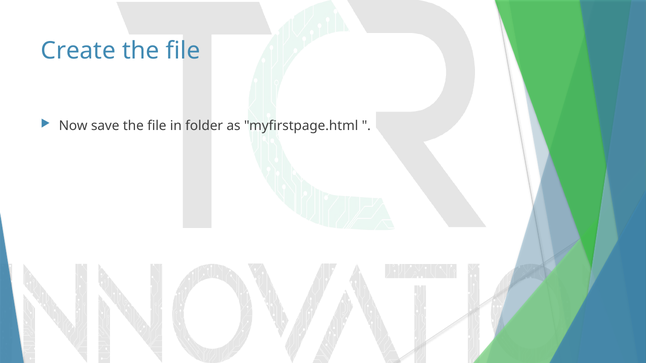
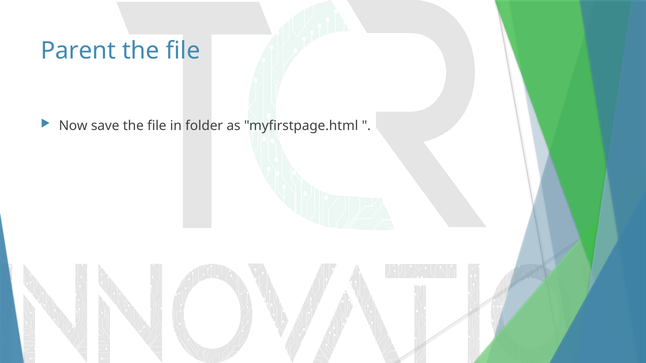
Create: Create -> Parent (78, 51)
